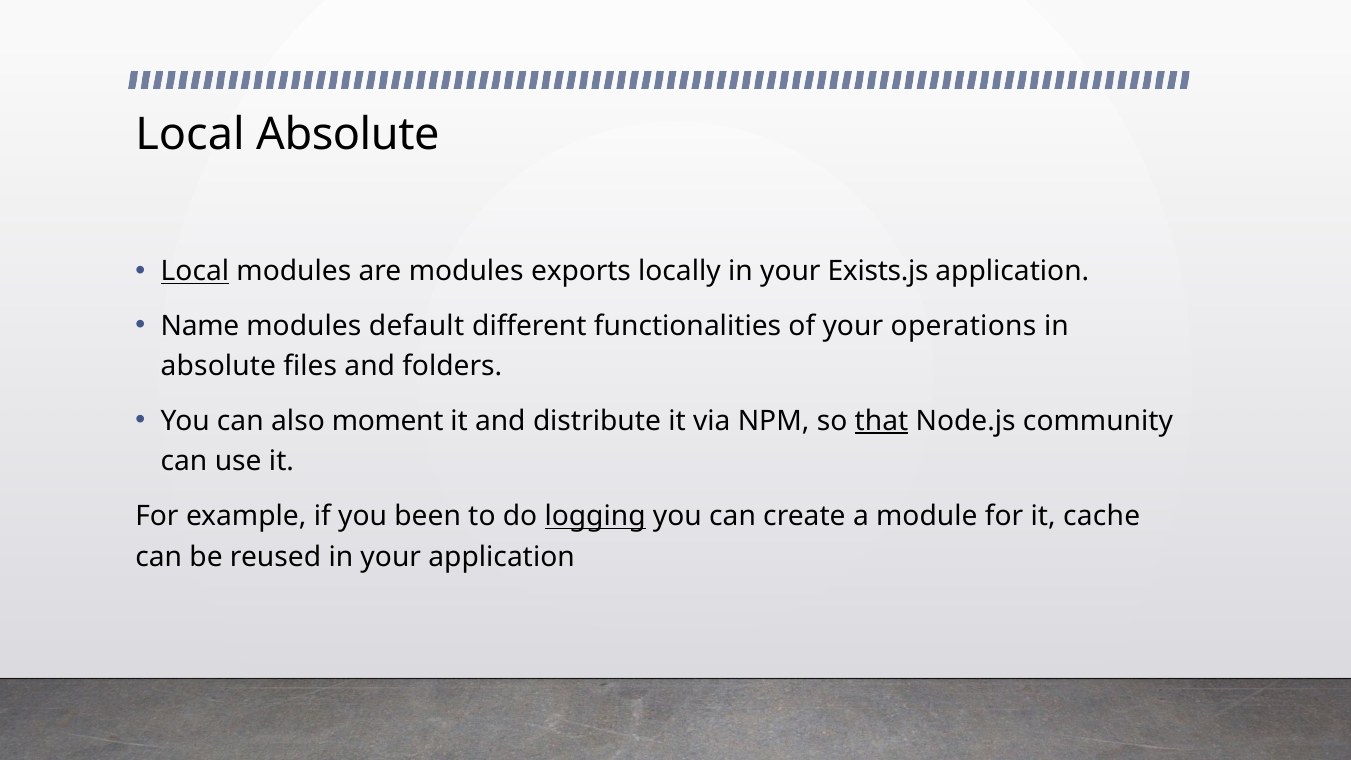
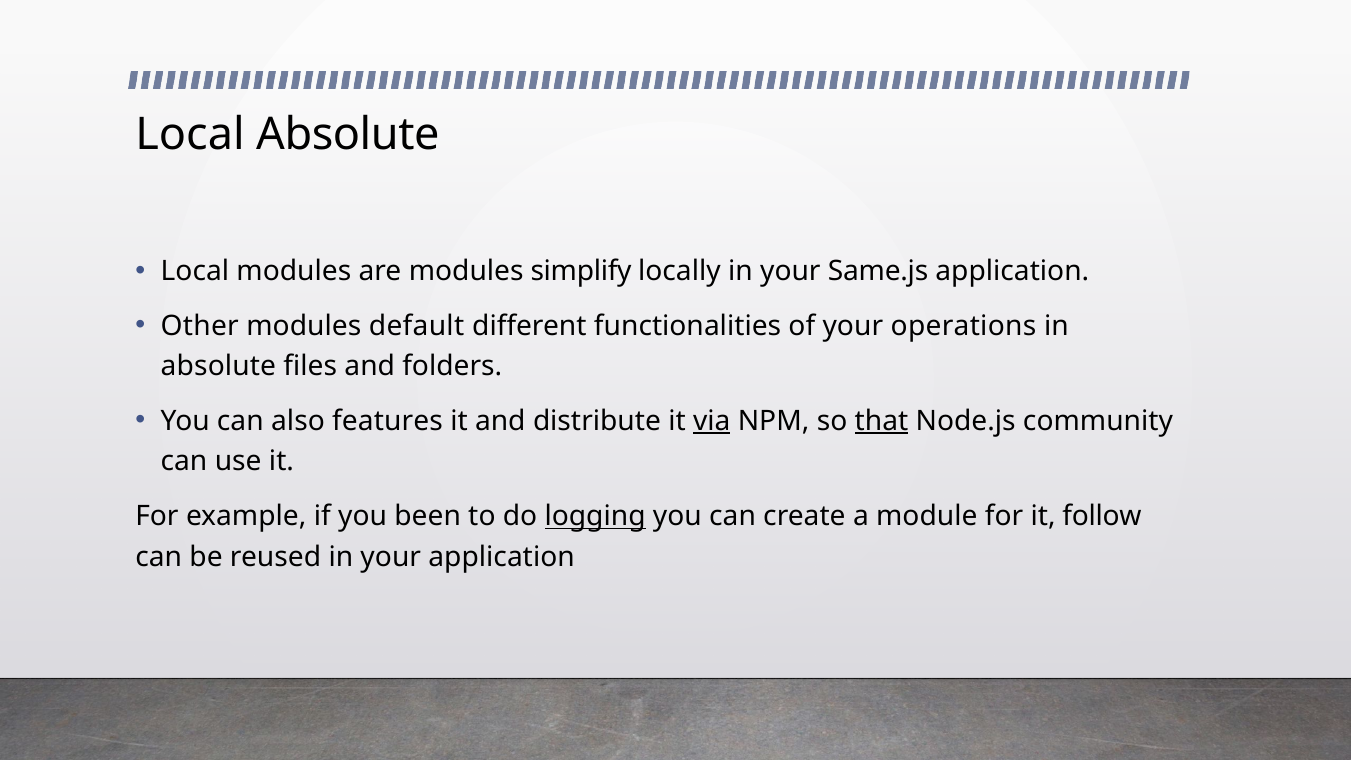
Local underline: present -> none (195, 271)
exports: exports -> simplify (581, 271)
Exists.js: Exists.js -> Same.js (878, 271)
Name: Name -> Other (200, 326)
moment: moment -> features (387, 421)
via underline: none -> present (712, 421)
cache: cache -> follow (1102, 516)
